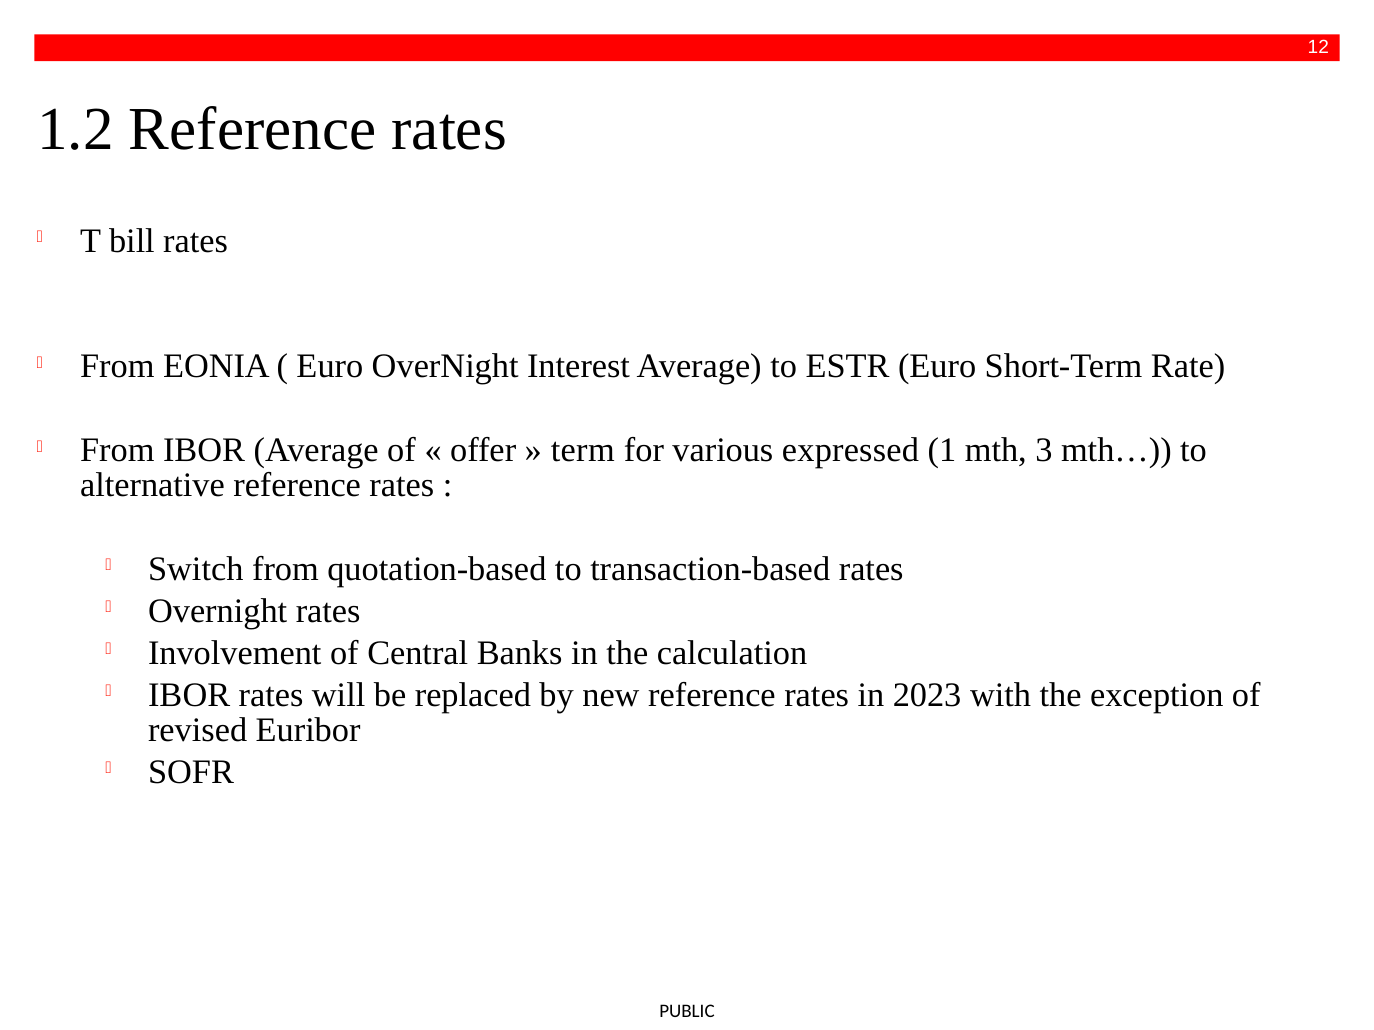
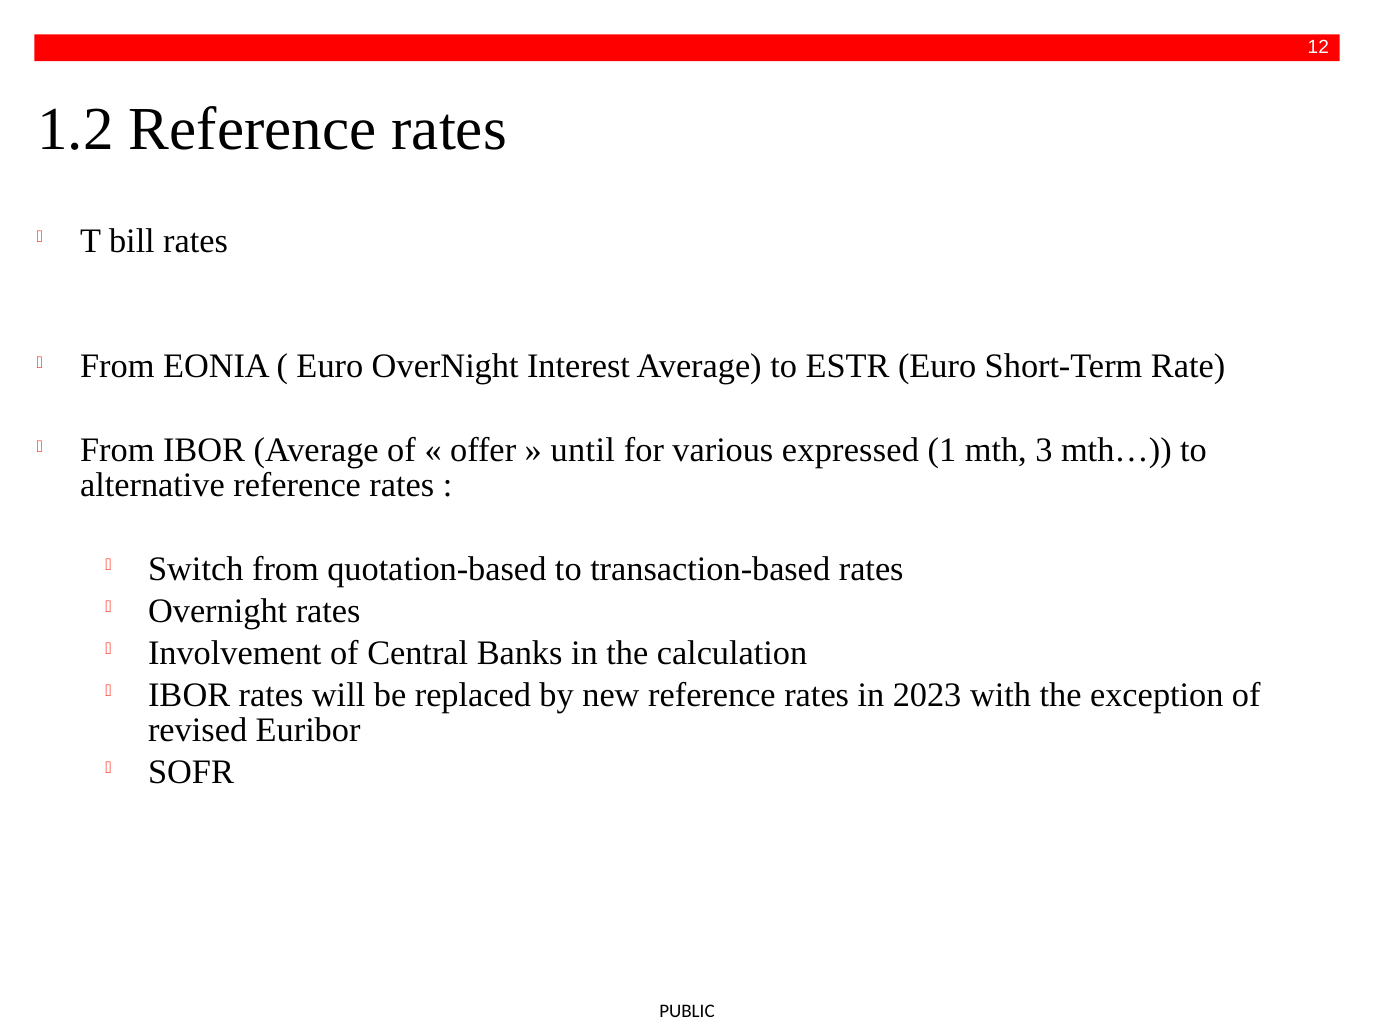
term: term -> until (583, 451)
